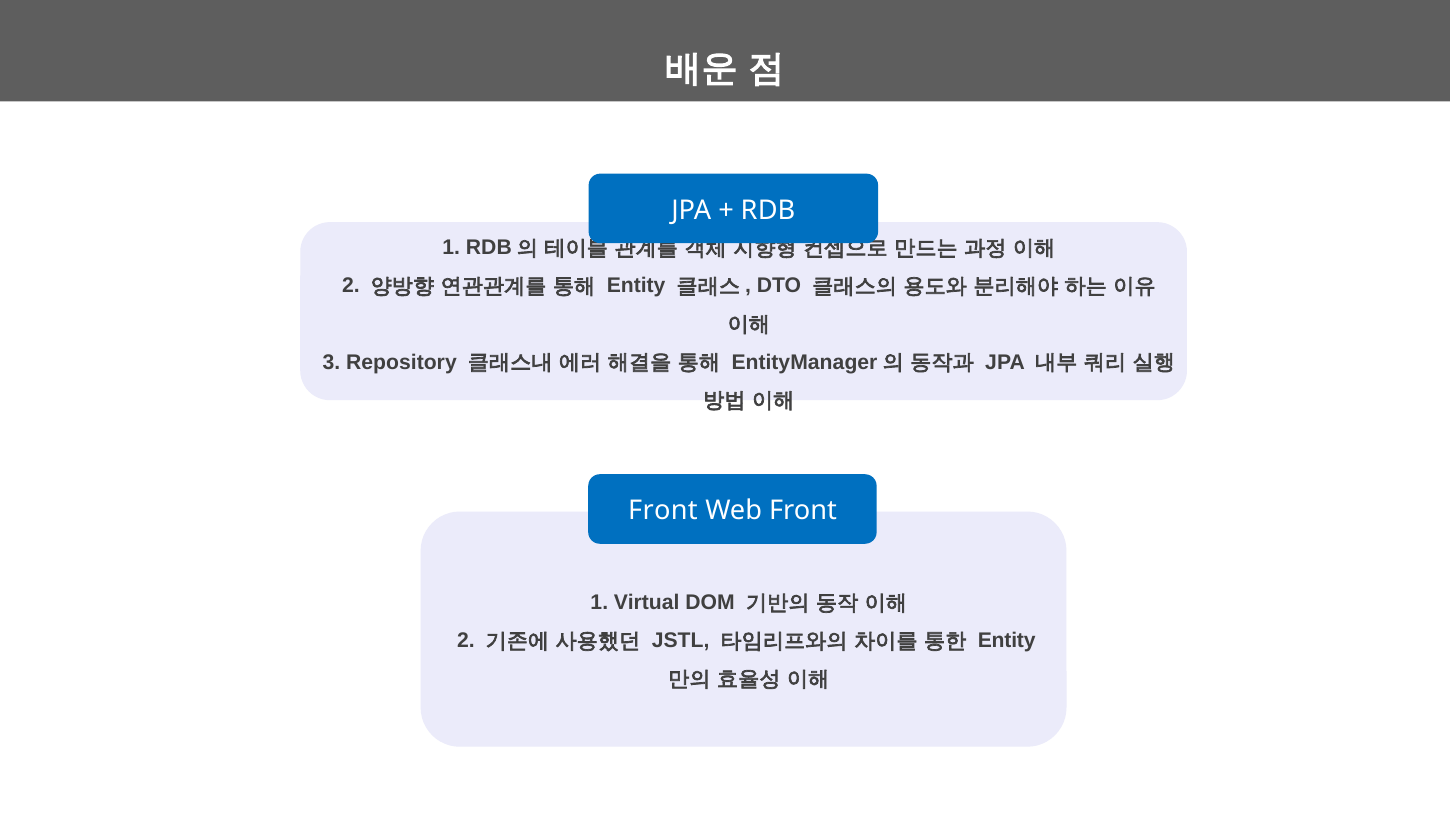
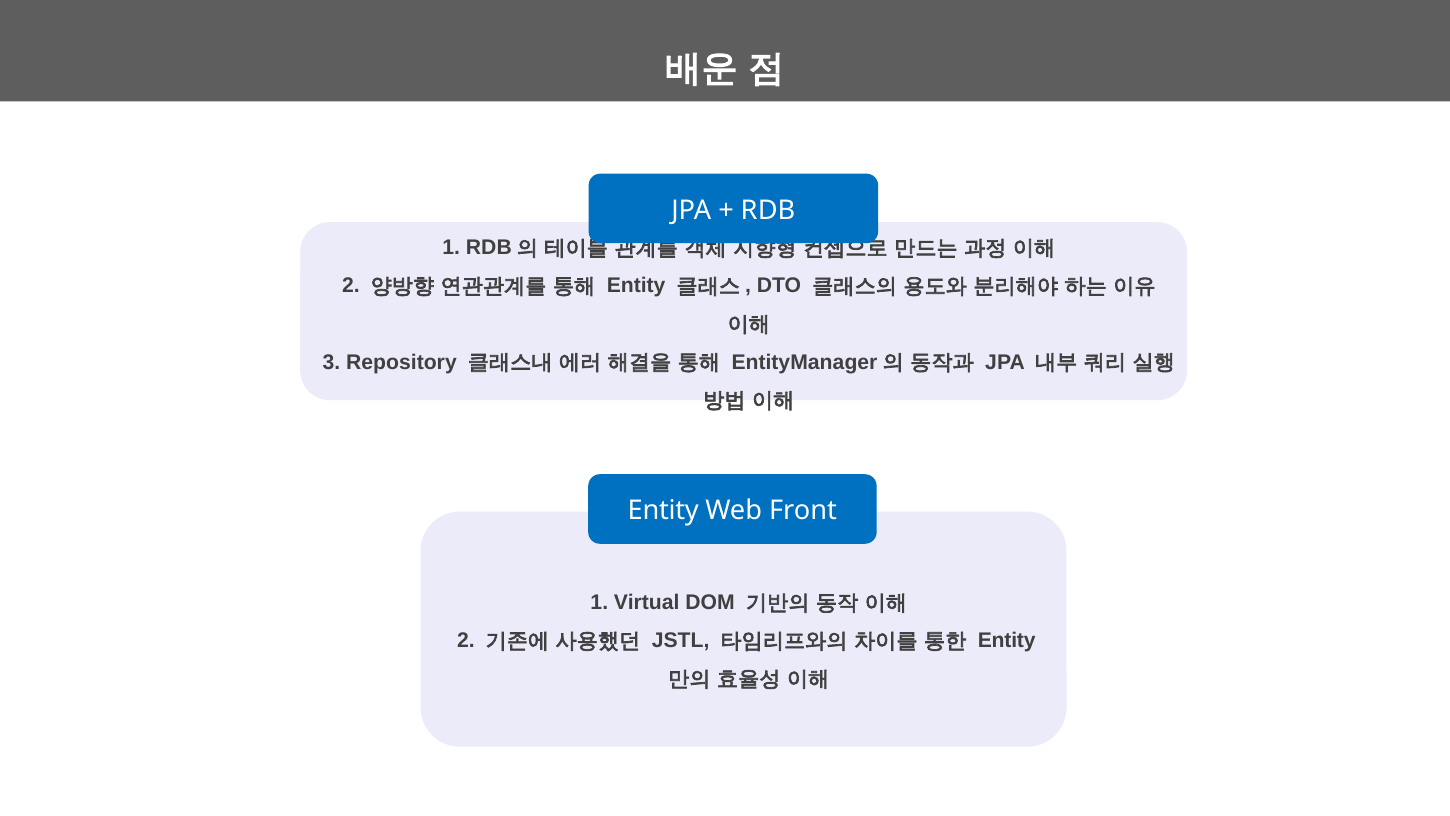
Front: Front -> Entity (663, 511)
